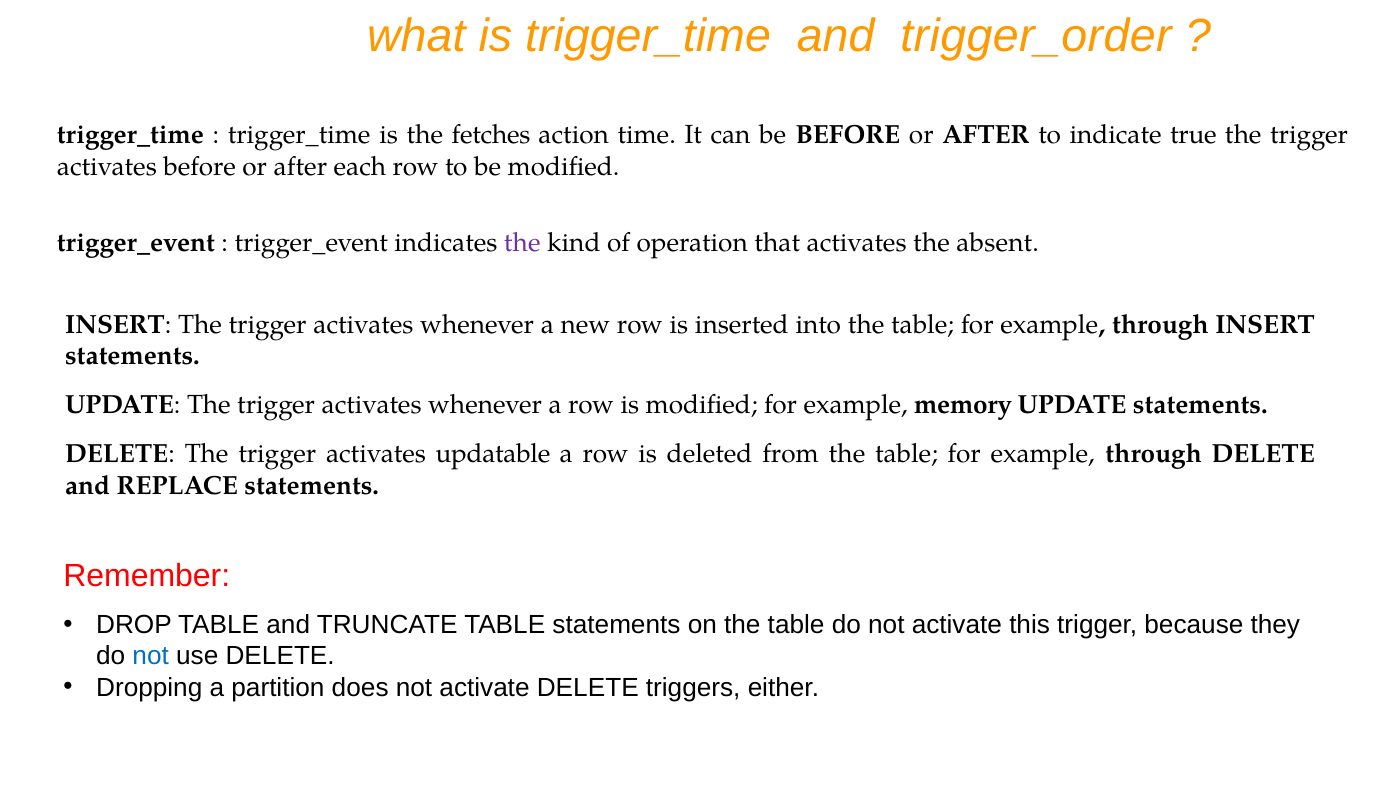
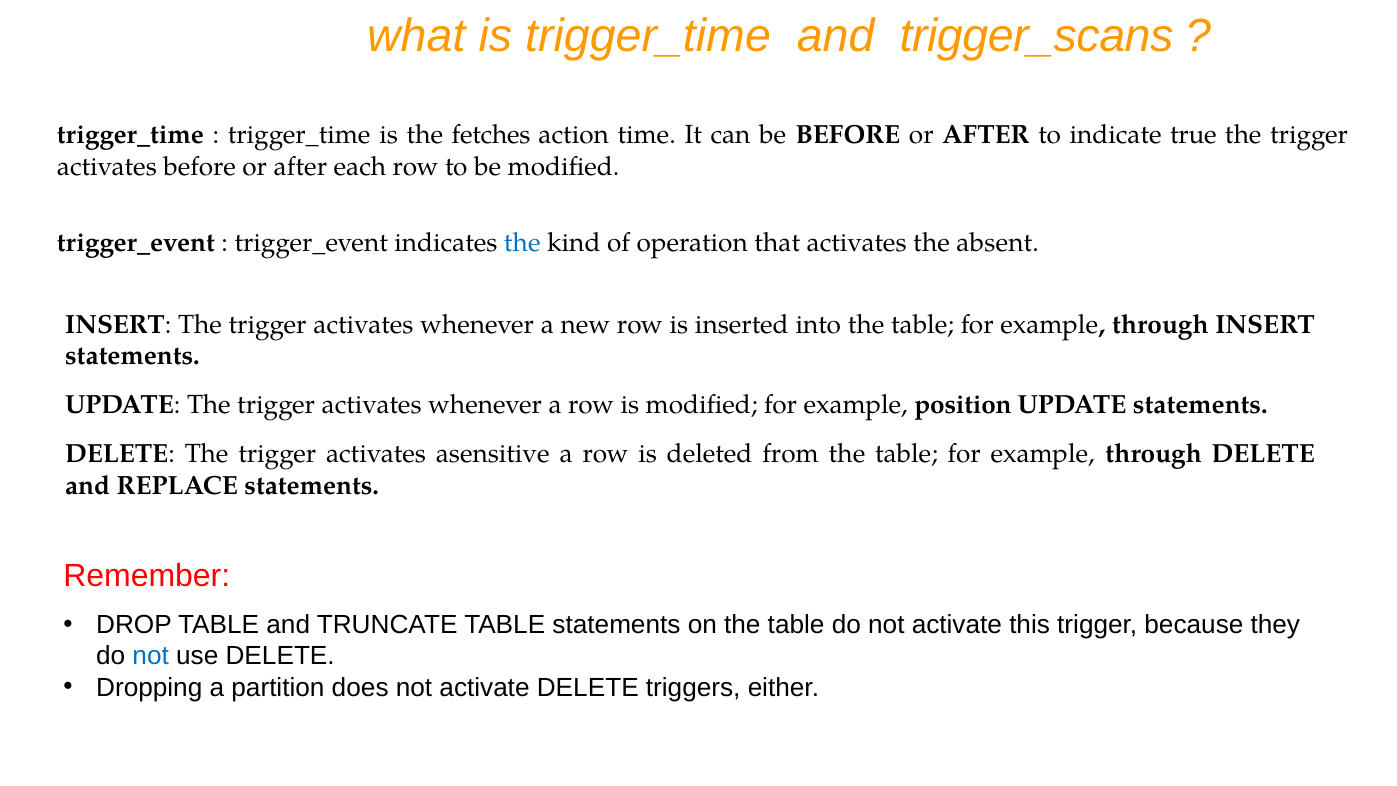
trigger_order: trigger_order -> trigger_scans (1037, 36)
the colour: purple -> blue (522, 242)
memory: memory -> position (963, 405)
updatable: updatable -> asensitive (493, 454)
